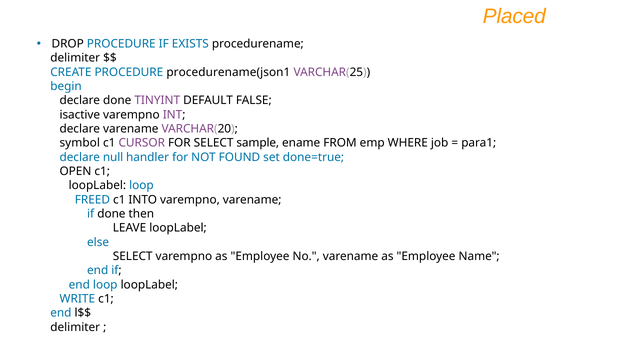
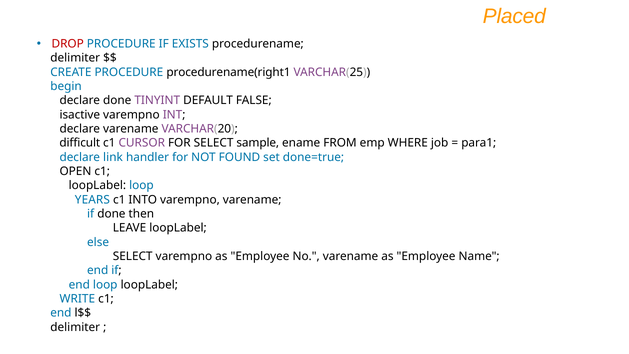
DROP colour: black -> red (68, 44)
procedurename(json1: procedurename(json1 -> procedurename(right1 (228, 72)
symbol: symbol -> difficult (80, 143)
null: null -> link (113, 157)
FREED: FREED -> YEARS (92, 200)
